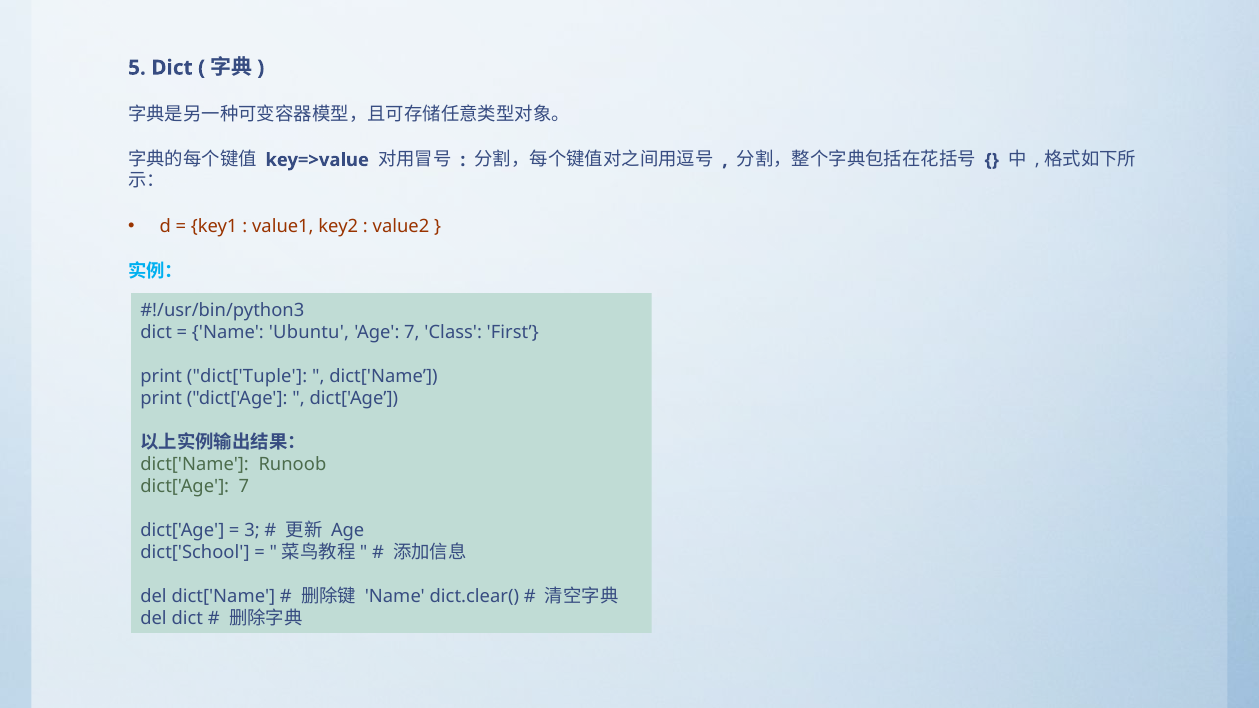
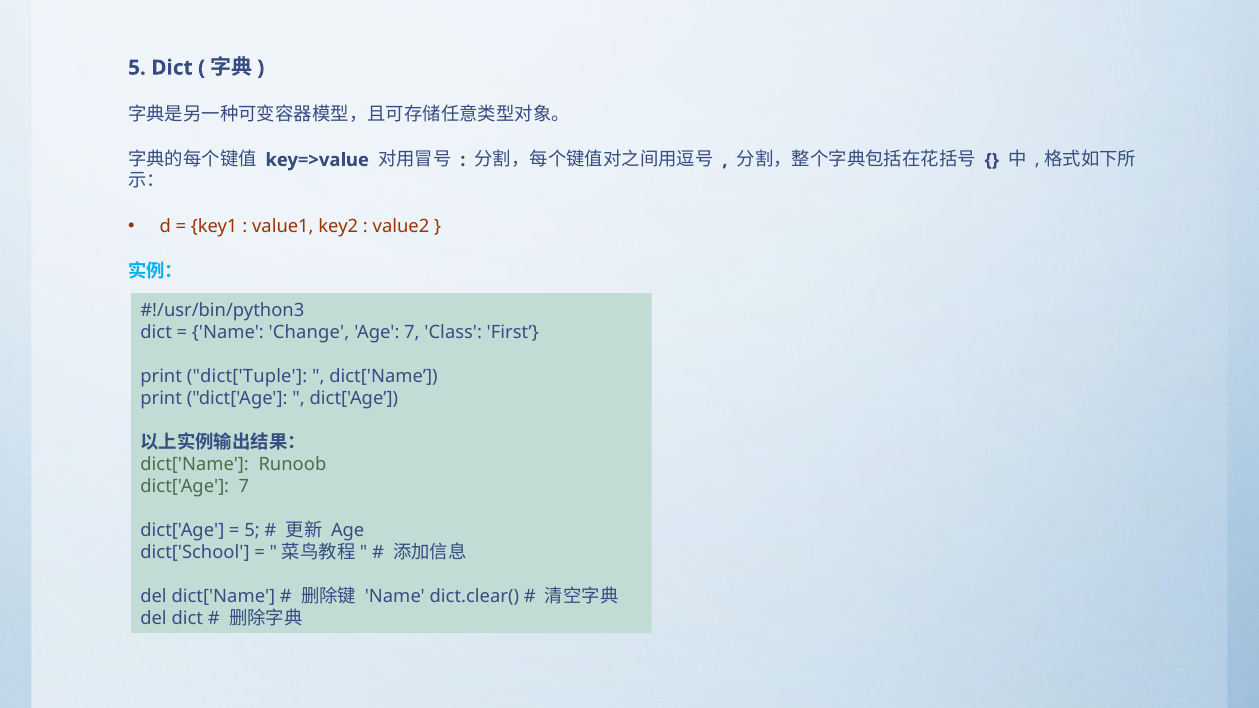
Ubuntu: Ubuntu -> Change (309, 332)
3: 3 -> 5 (252, 531)
